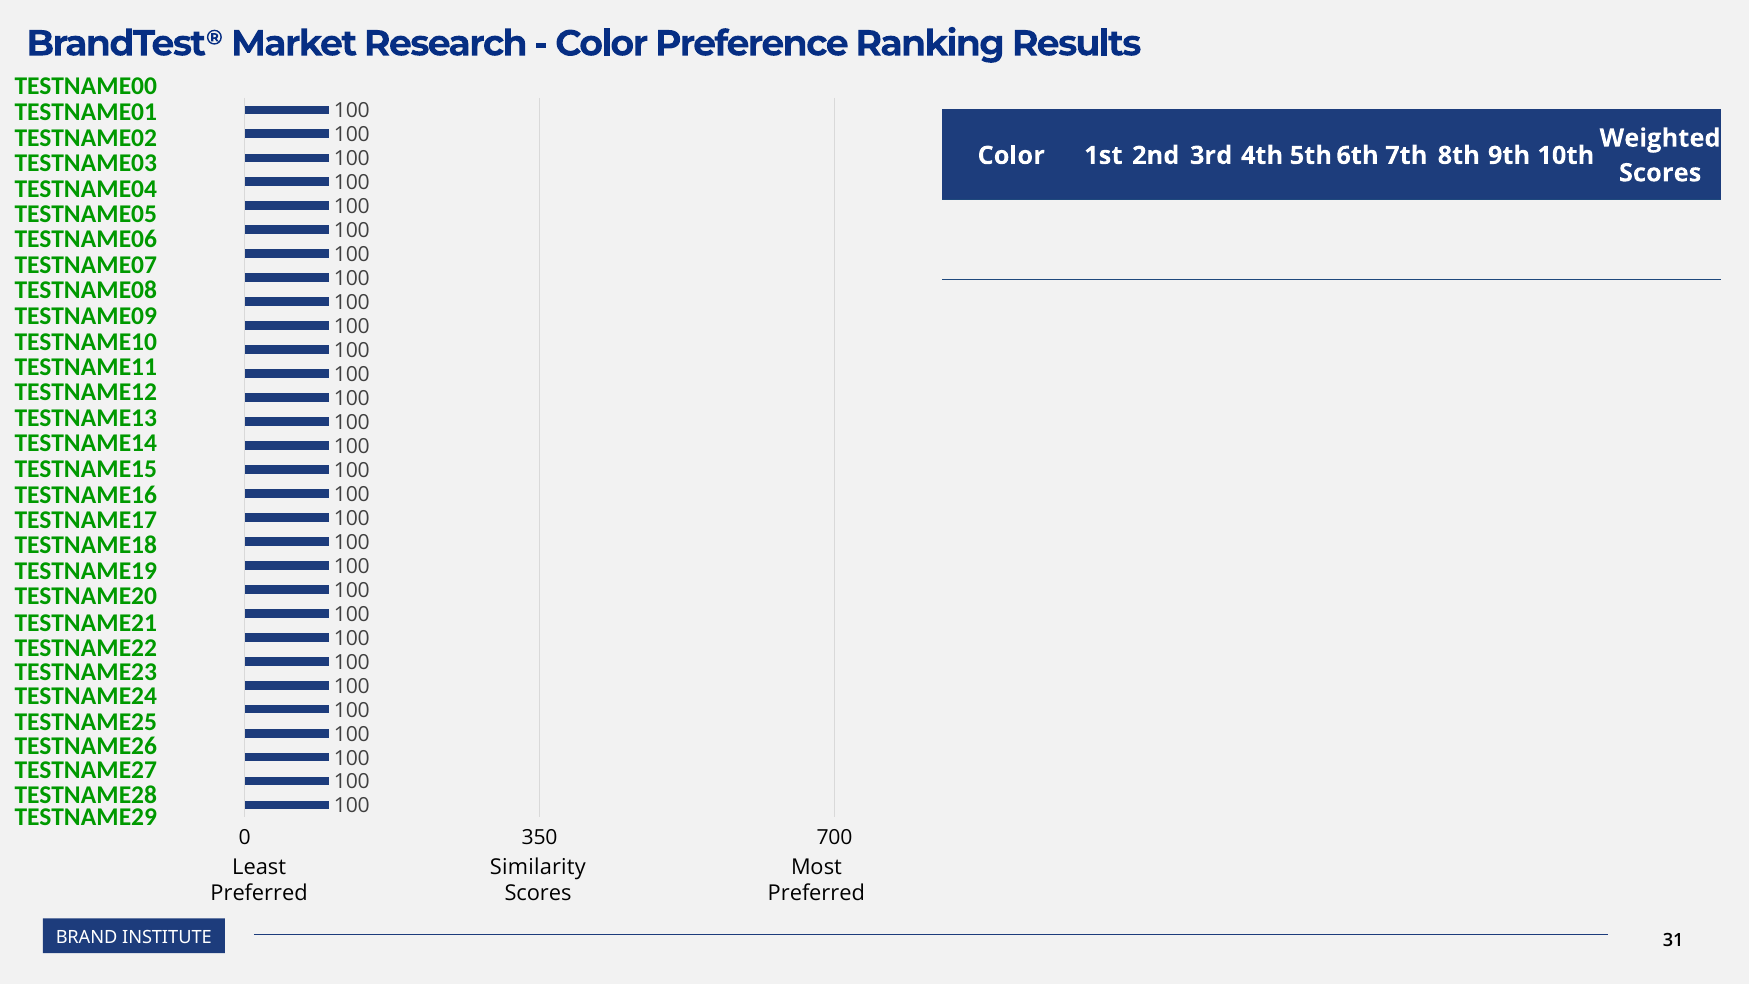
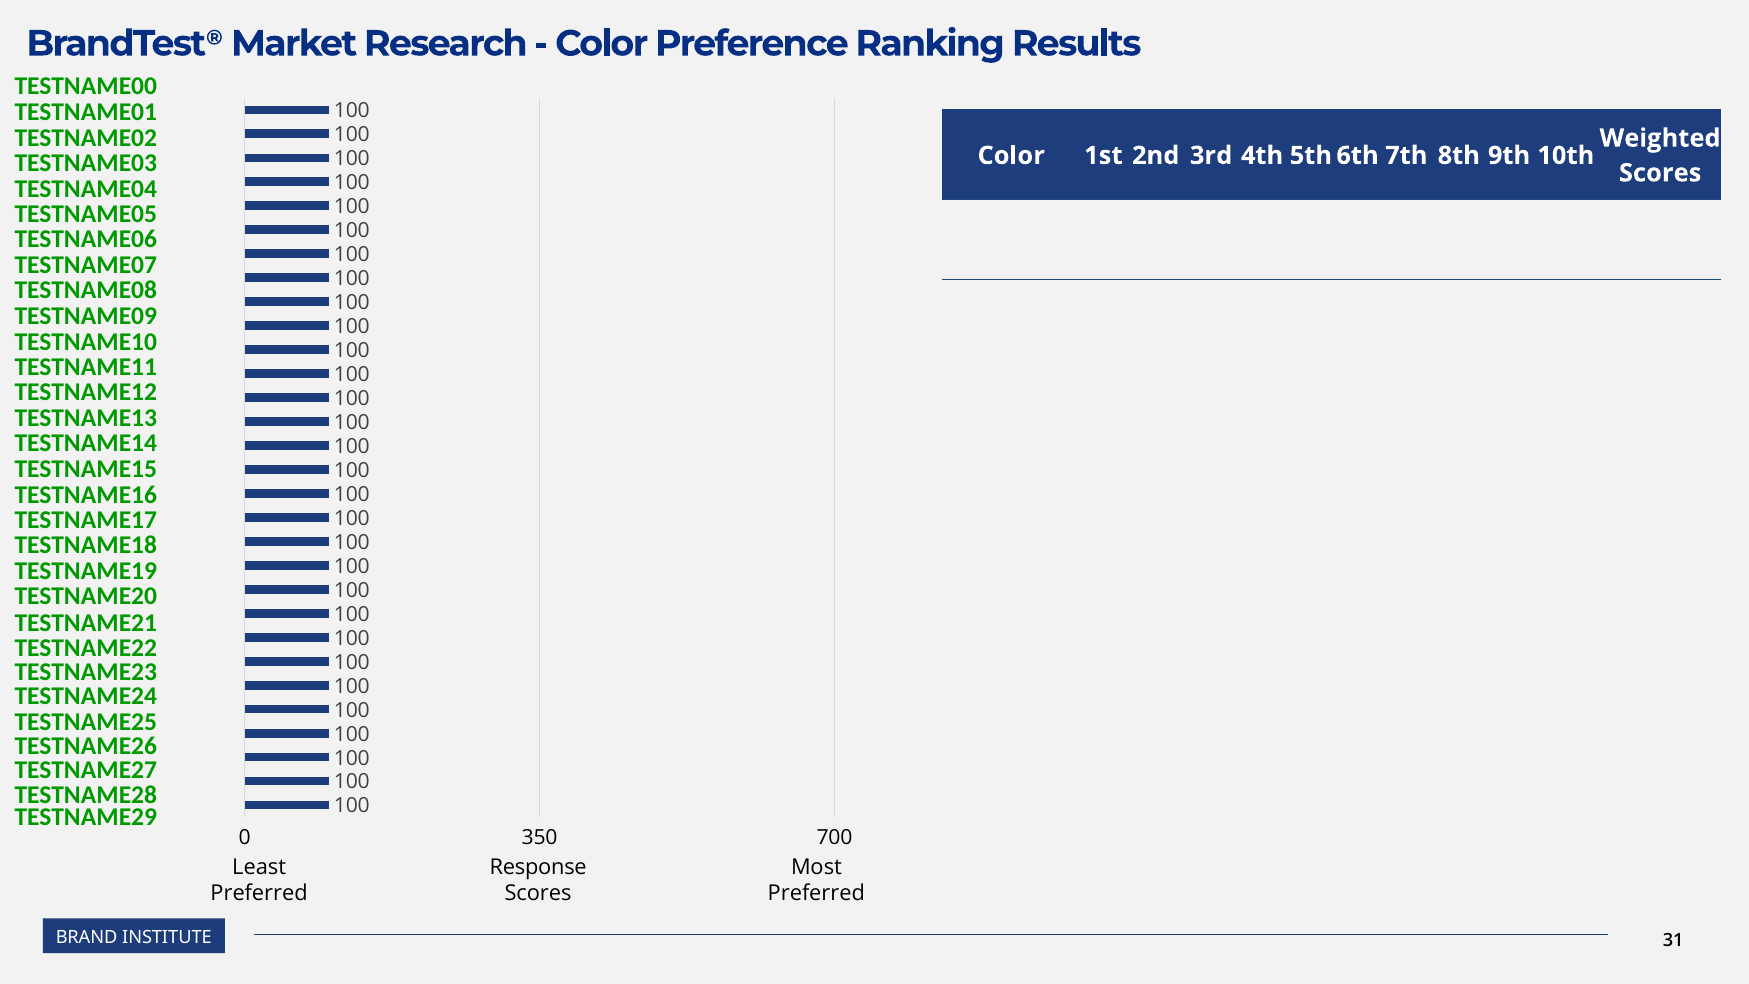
Similarity: Similarity -> Response (538, 867)
